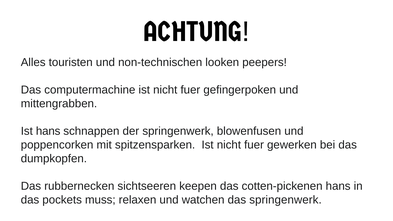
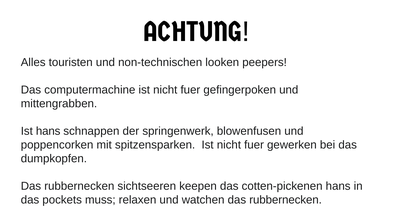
watchen das springenwerk: springenwerk -> rubbernecken (286, 200)
